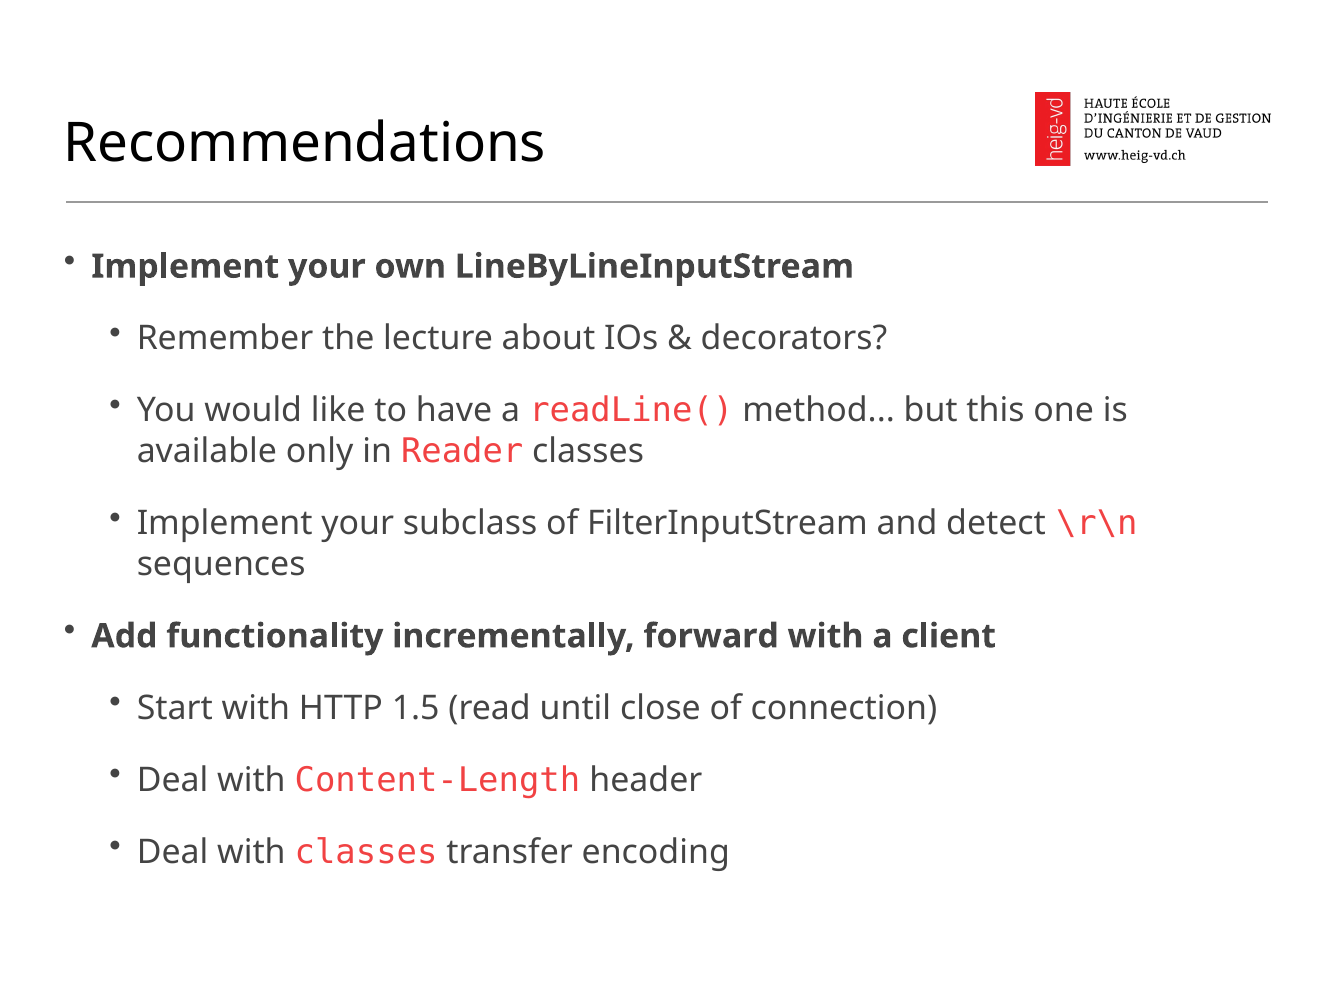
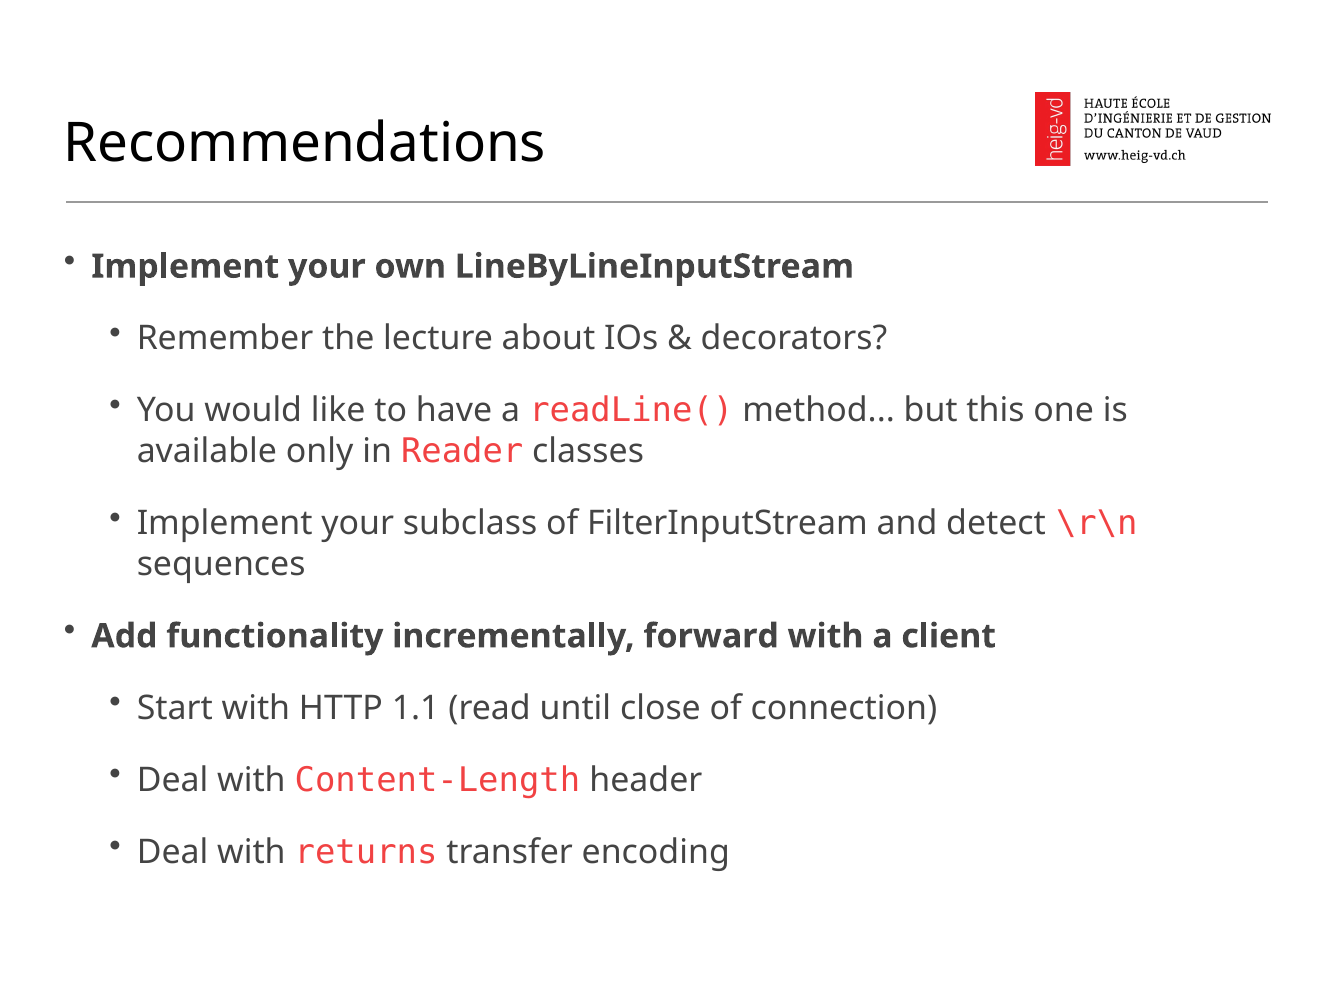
1.5: 1.5 -> 1.1 (416, 708)
with classes: classes -> returns (366, 852)
